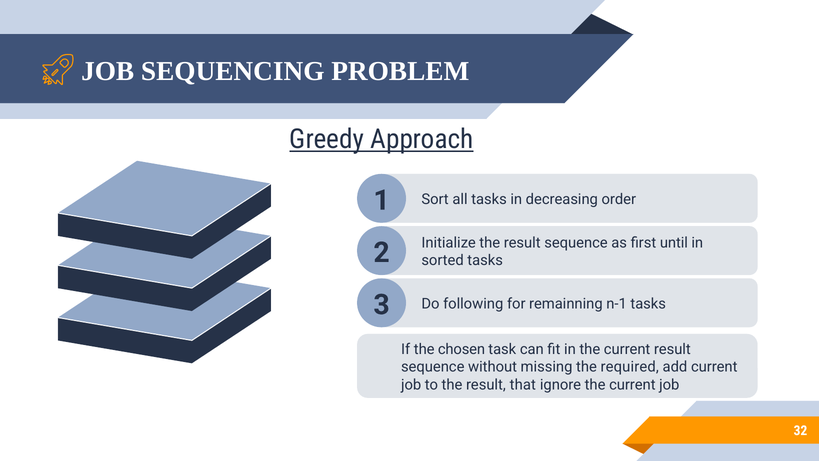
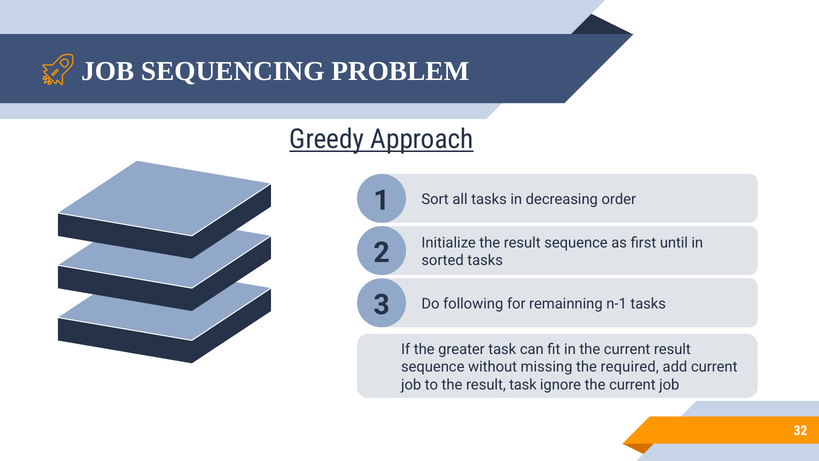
chosen: chosen -> greater (461, 349)
result that: that -> task (523, 384)
